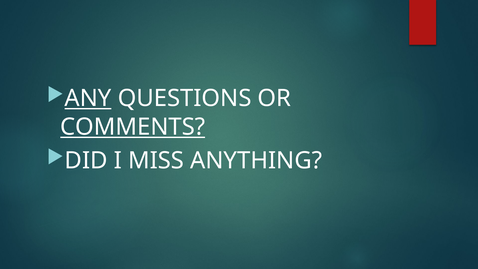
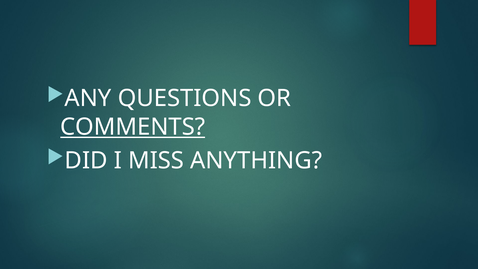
ANY underline: present -> none (88, 98)
